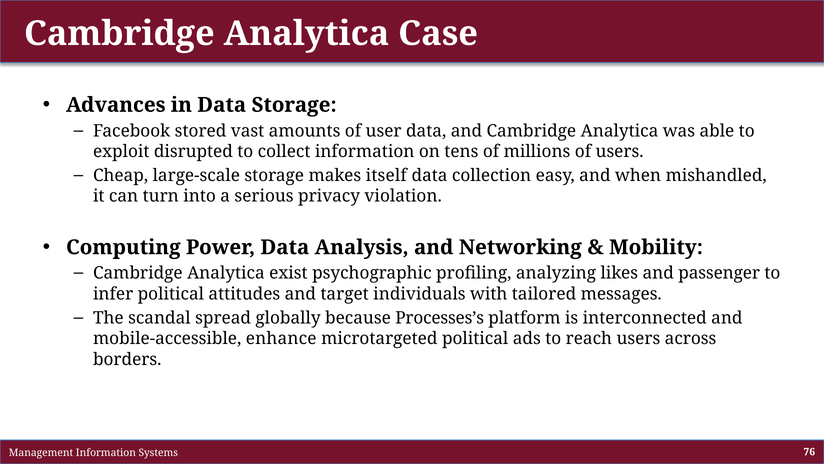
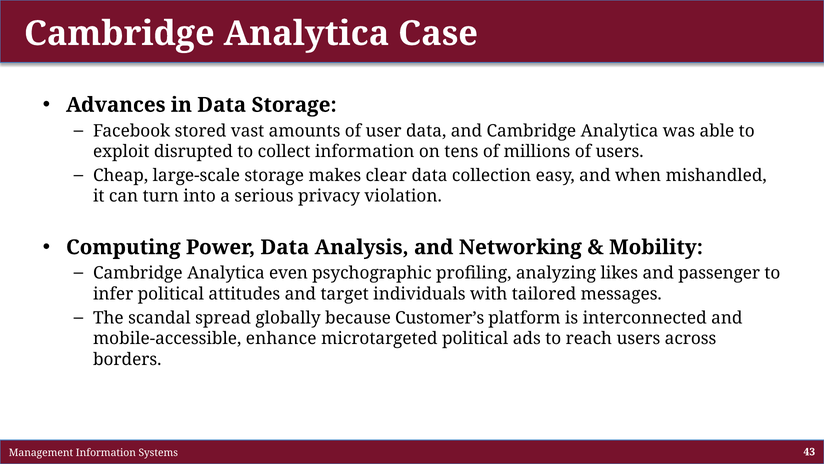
itself: itself -> clear (386, 175)
exist: exist -> even (288, 273)
Processes’s: Processes’s -> Customer’s (440, 318)
76: 76 -> 43 (809, 452)
